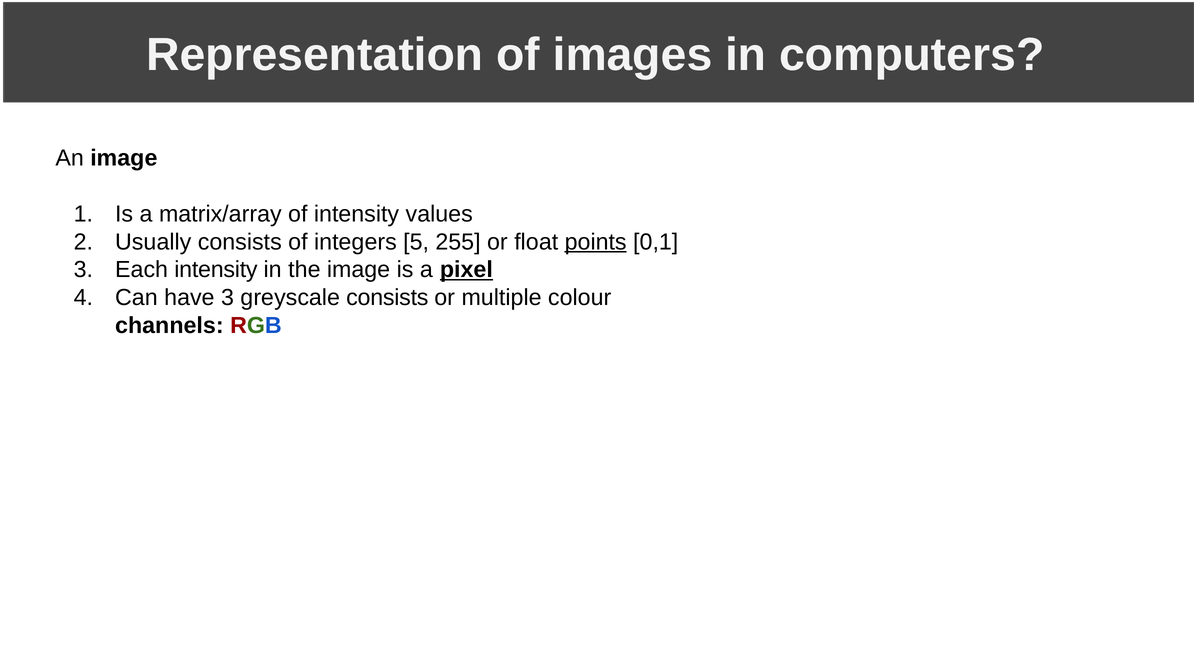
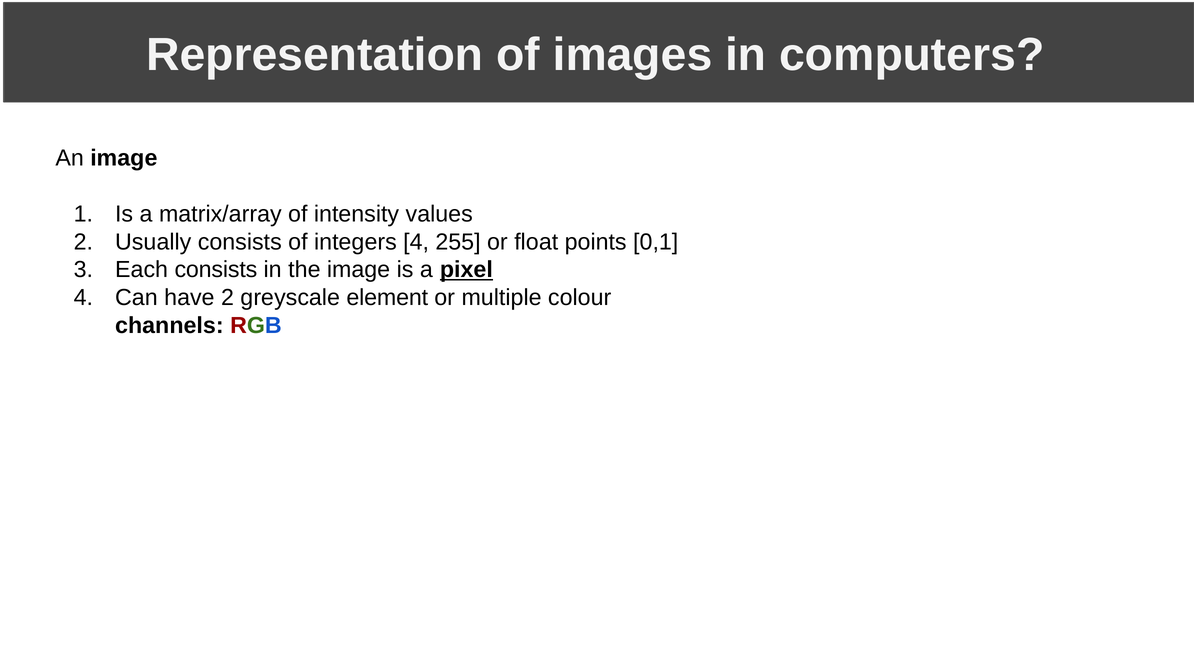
integers 5: 5 -> 4 (416, 242)
points underline: present -> none (596, 242)
Each intensity: intensity -> consists (216, 270)
have 3: 3 -> 2 (227, 297)
greyscale consists: consists -> element (387, 297)
